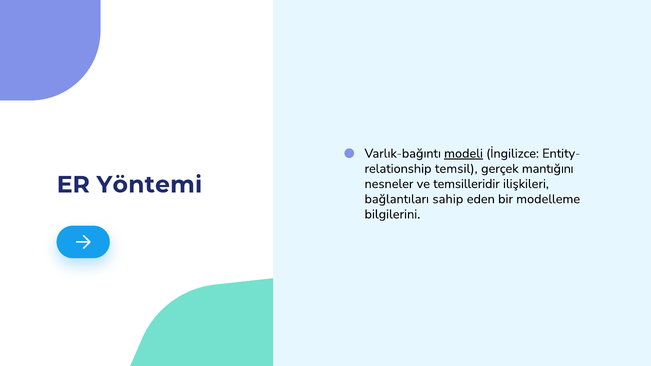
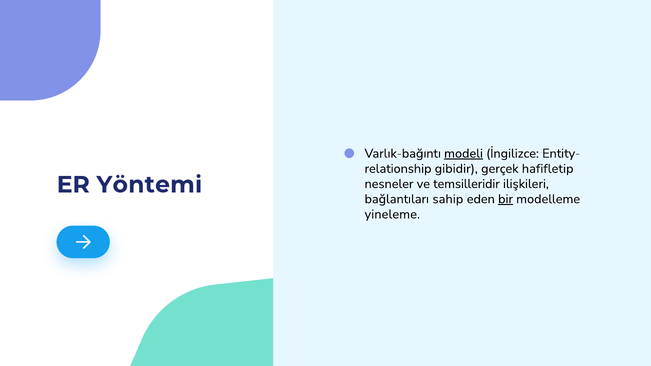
temsil: temsil -> gibidir (456, 169)
mantığını: mantığını -> hafifletip (548, 169)
bir underline: none -> present (506, 199)
bilgilerini: bilgilerini -> yineleme (392, 214)
